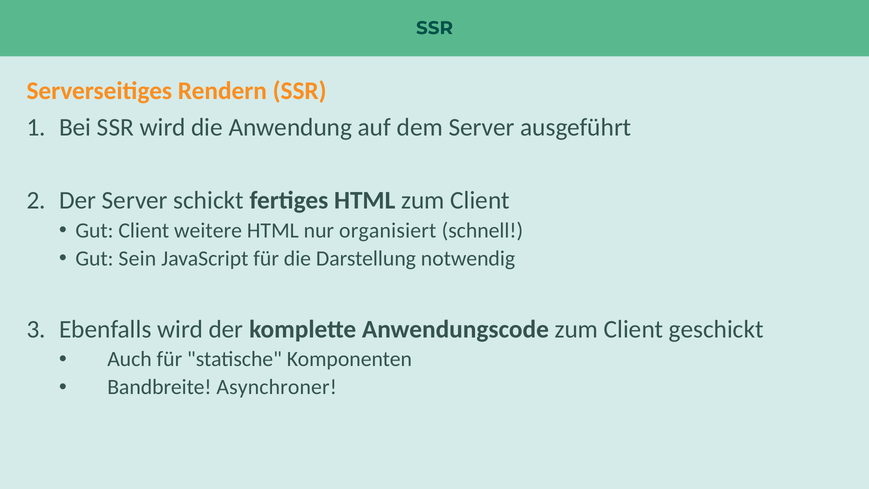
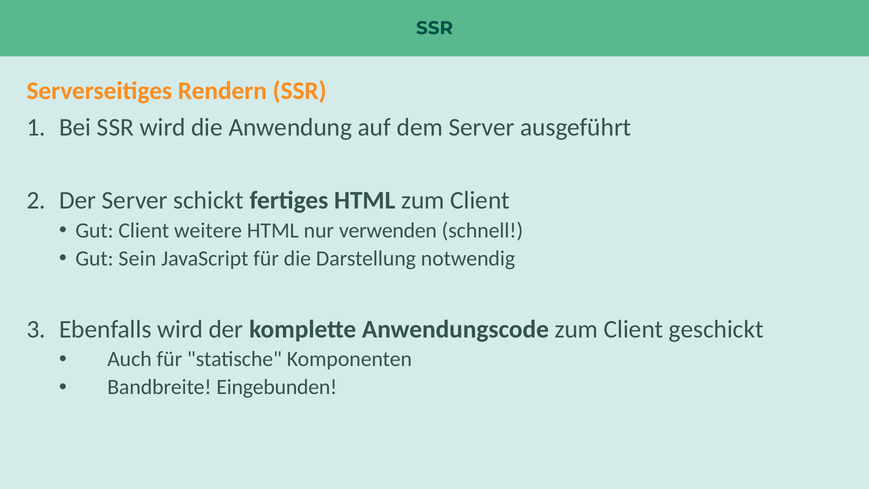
organisiert: organisiert -> verwenden (388, 230)
Asynchroner: Asynchroner -> Eingebunden (277, 387)
